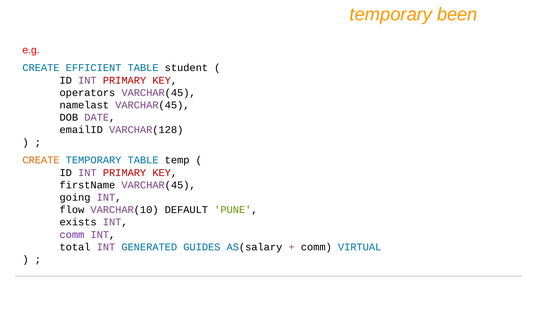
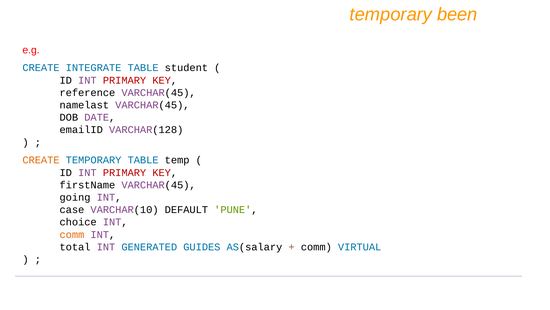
EFFICIENT: EFFICIENT -> INTEGRATE (94, 68)
operators: operators -> reference (87, 93)
flow: flow -> case (72, 209)
exists: exists -> choice (78, 222)
comm colour: purple -> orange (72, 234)
